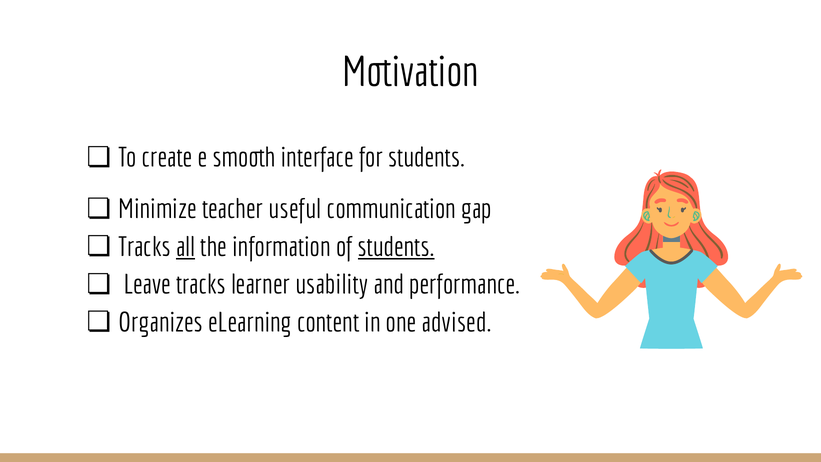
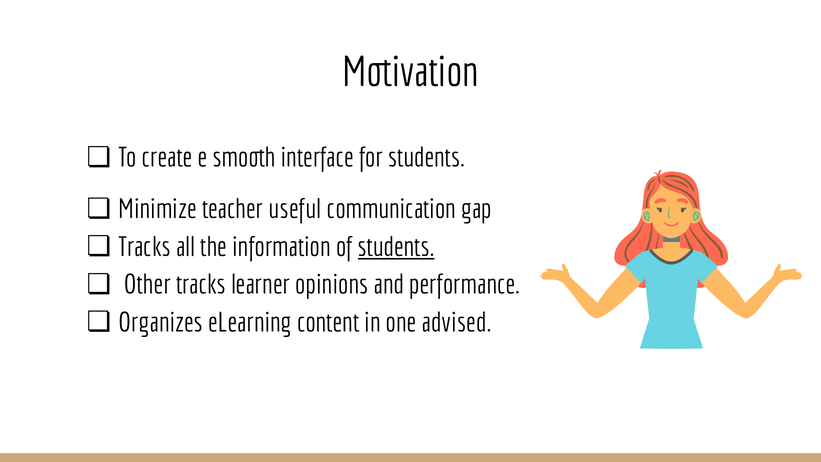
all underline: present -> none (186, 247)
Leave: Leave -> Other (147, 285)
usability: usability -> opinions (332, 285)
